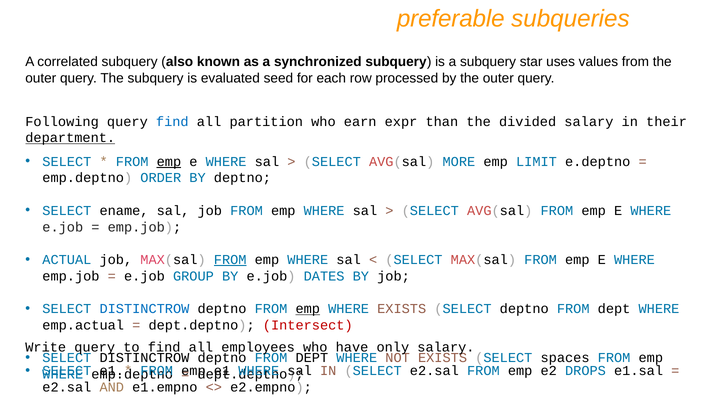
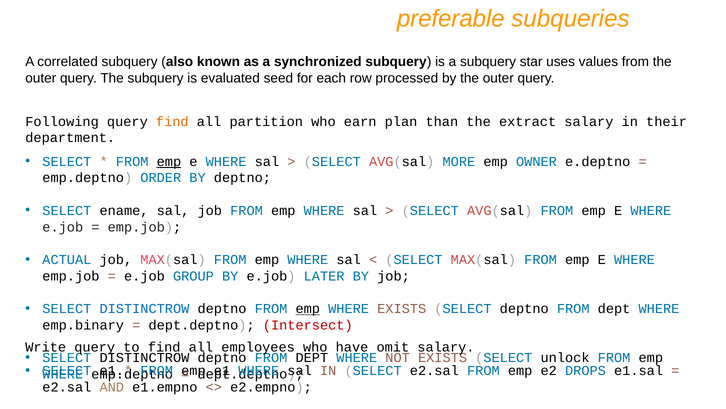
find colour: blue -> orange (172, 121)
expr: expr -> plan (401, 121)
divided: divided -> extract (528, 121)
department underline: present -> none (70, 138)
LIMIT: LIMIT -> OWNER (536, 161)
FROM underline: present -> none (230, 259)
DATES: DATES -> LATER (324, 276)
emp.actual: emp.actual -> emp.binary (83, 325)
only: only -> omit (393, 347)
spaces: spaces -> unlock (565, 357)
